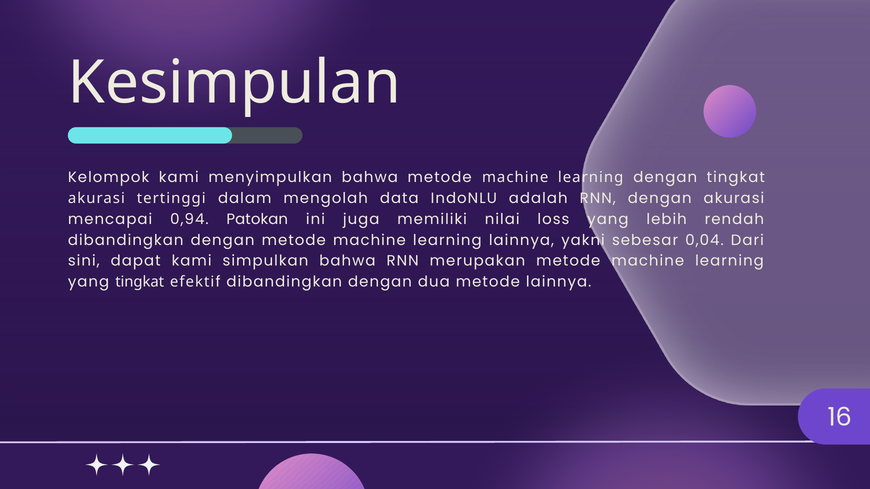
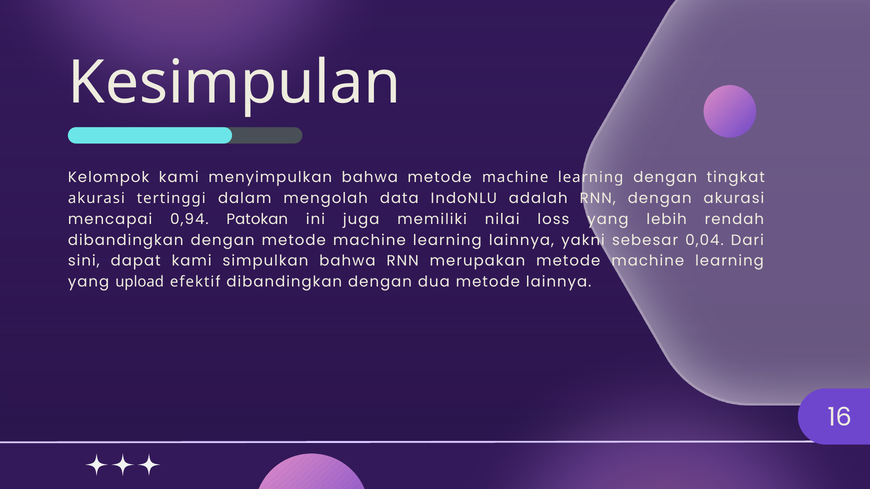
yang tingkat: tingkat -> upload (140, 282)
